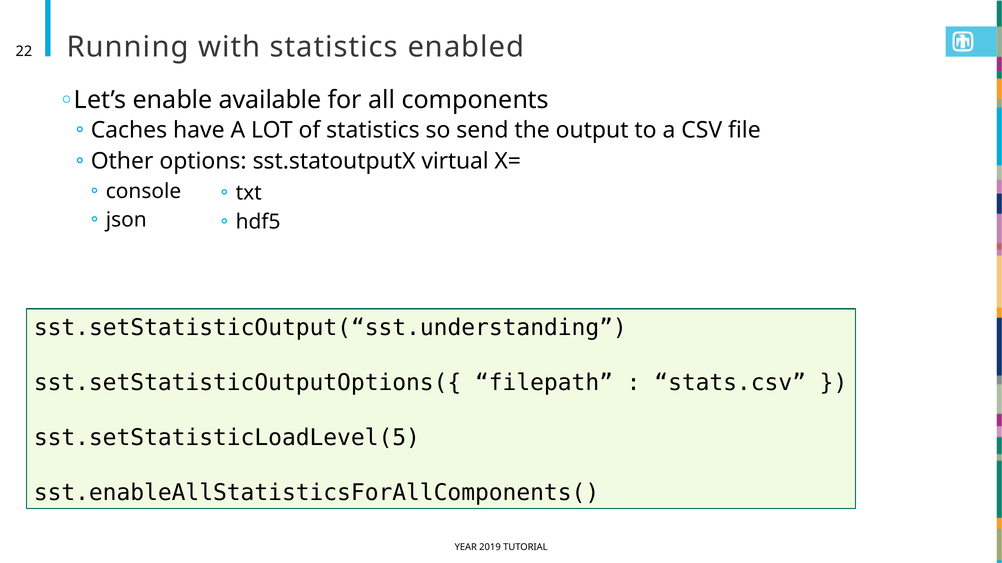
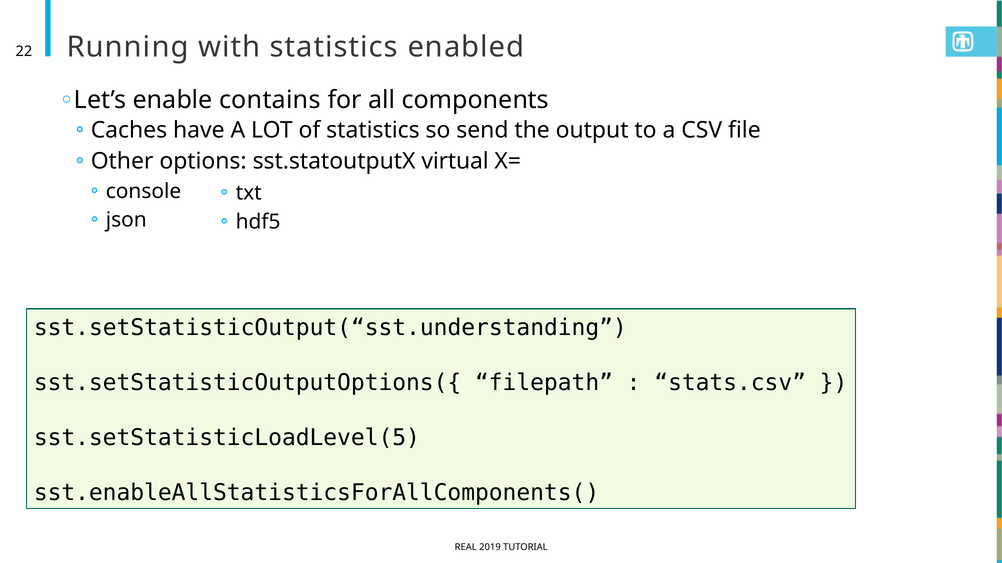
available: available -> contains (270, 100)
YEAR: YEAR -> REAL (466, 548)
